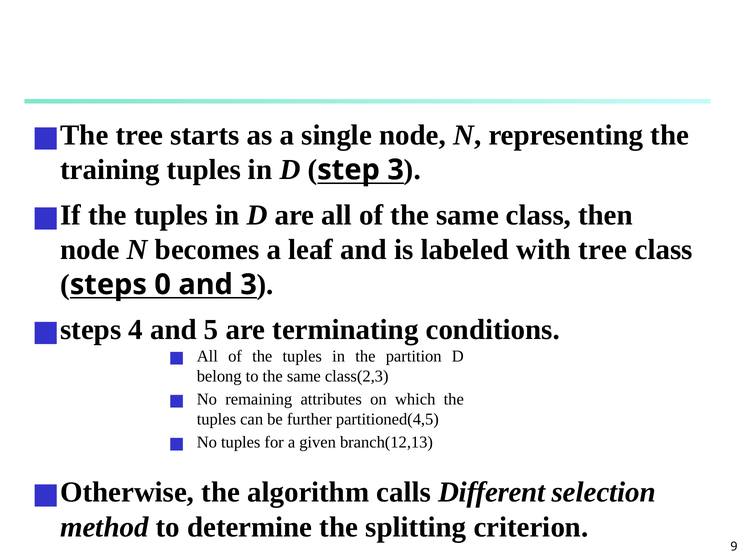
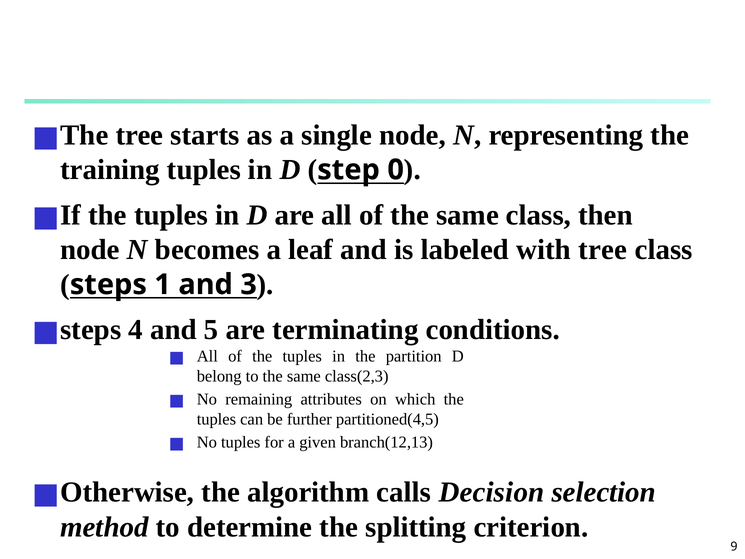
step 3: 3 -> 0 (396, 170)
0: 0 -> 1 (163, 284)
Different: Different -> Decision (491, 492)
